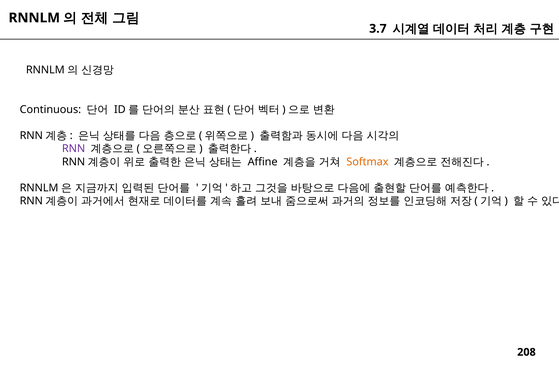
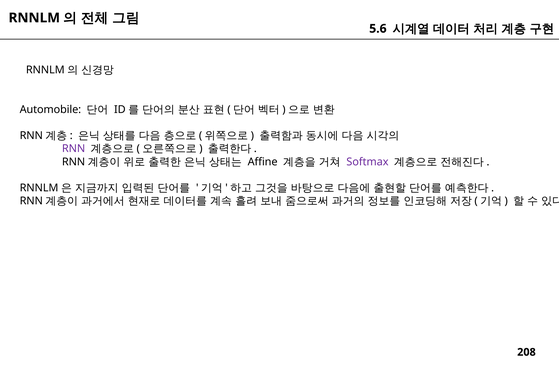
3.7: 3.7 -> 5.6 (378, 29)
Continuous: Continuous -> Automobile (50, 110)
Softmax colour: orange -> purple (367, 162)
